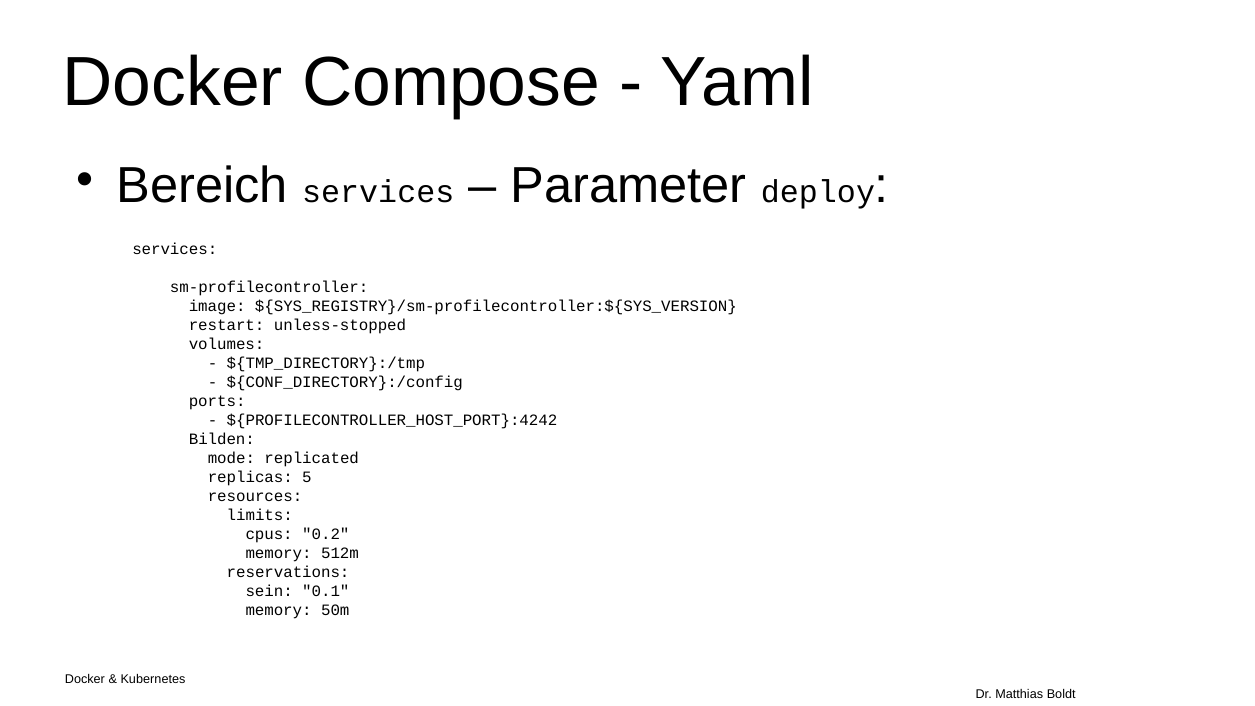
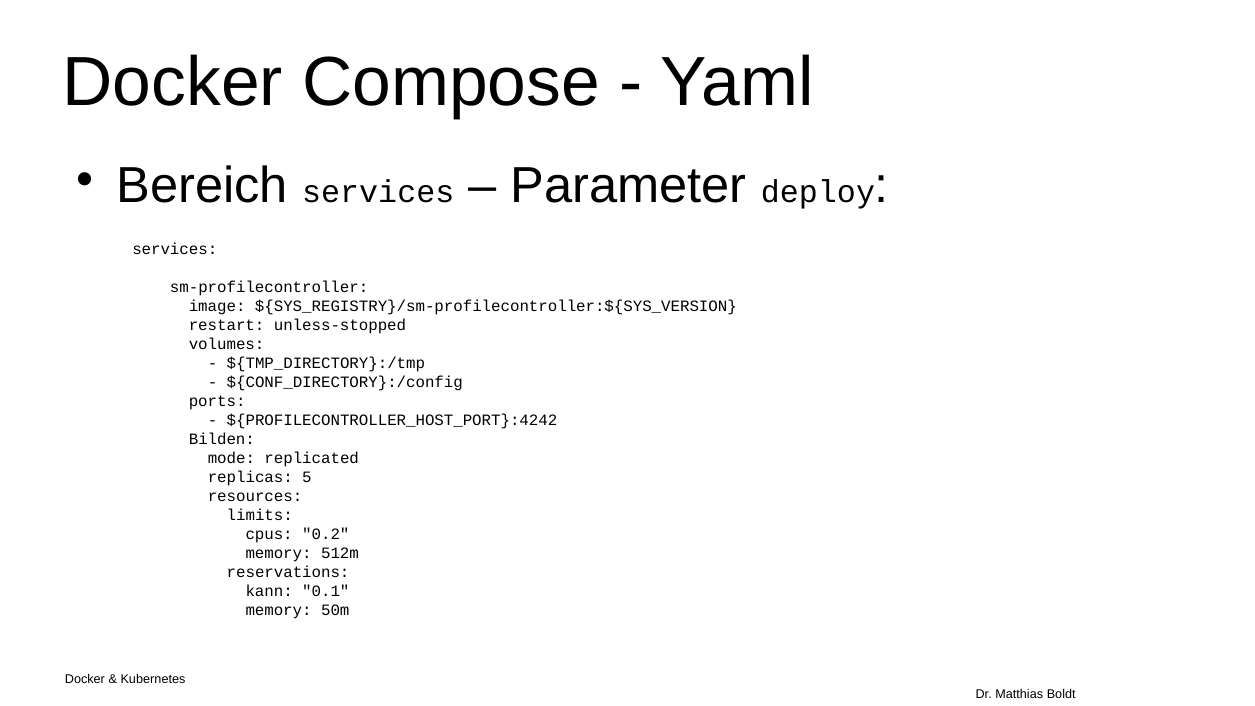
sein: sein -> kann (269, 591)
